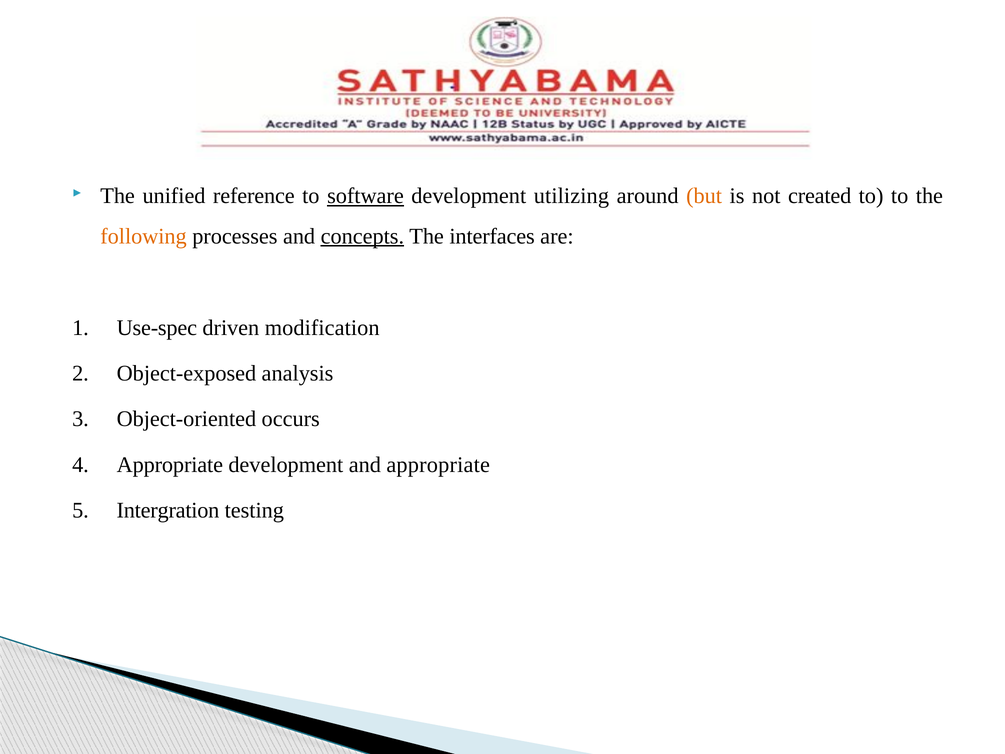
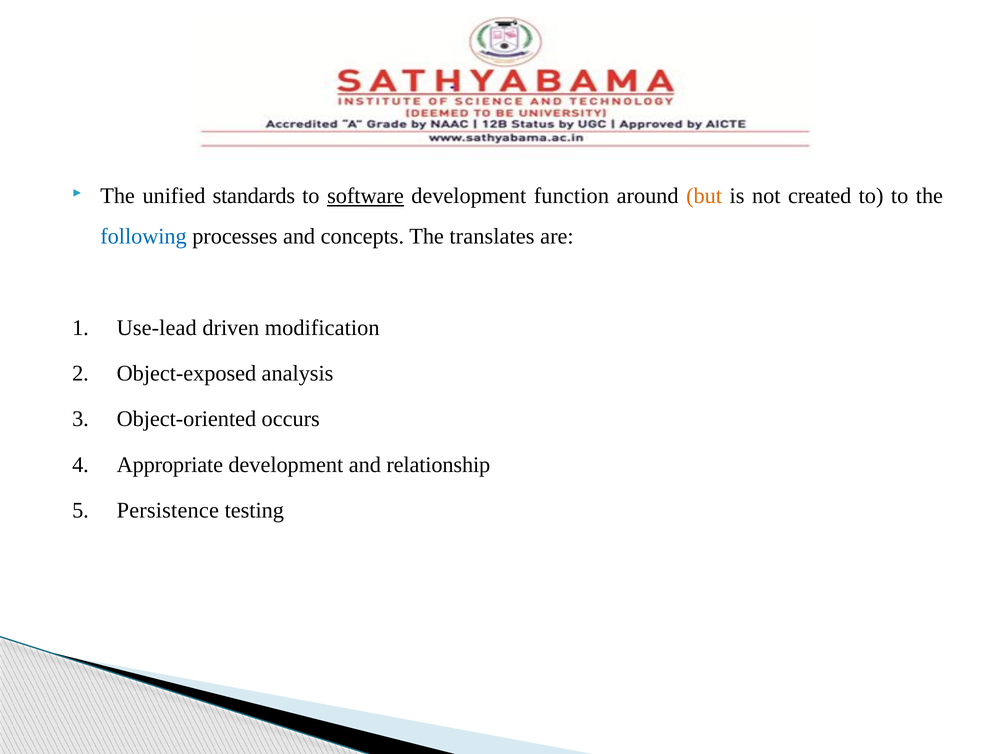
reference: reference -> standards (254, 196)
utilizing: utilizing -> function (571, 196)
following colour: orange -> blue (144, 236)
concepts underline: present -> none (362, 236)
interfaces: interfaces -> translates (492, 236)
Use-spec: Use-spec -> Use-lead (157, 328)
and appropriate: appropriate -> relationship (438, 465)
Intergration: Intergration -> Persistence (168, 510)
